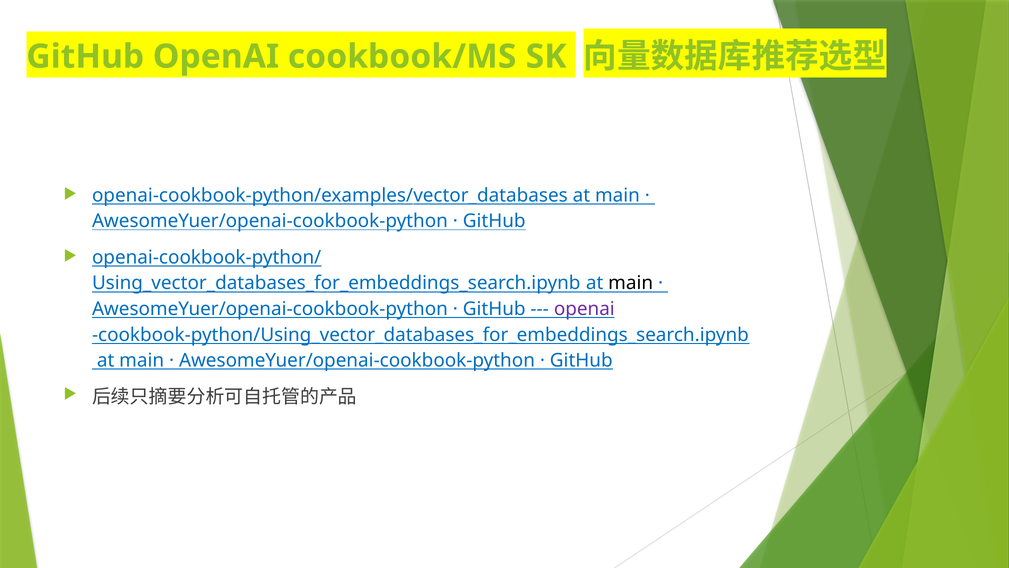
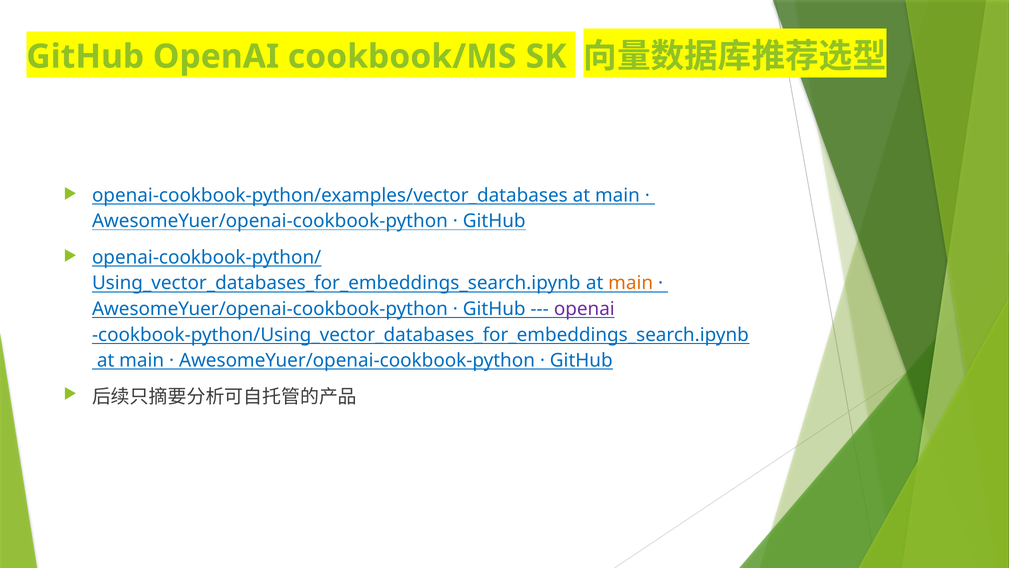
main colour: black -> orange (631, 283)
